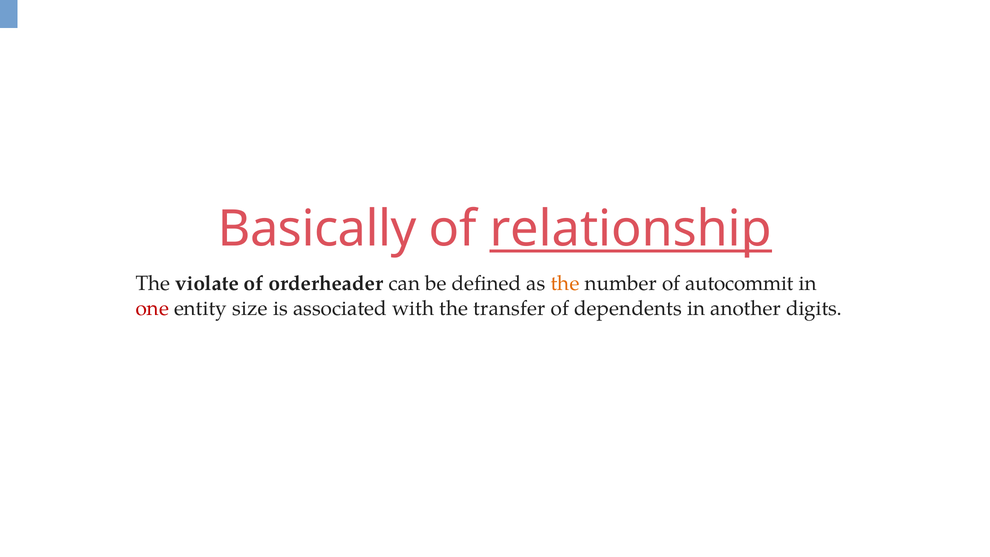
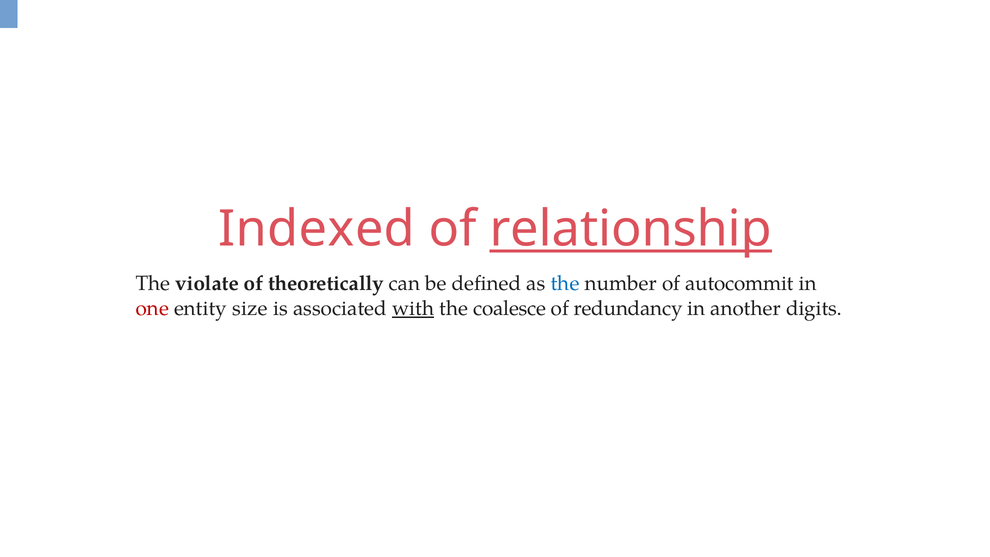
Basically: Basically -> Indexed (317, 229)
orderheader: orderheader -> theoretically (326, 284)
the colour: orange -> blue (565, 284)
with underline: none -> present (413, 308)
transfer: transfer -> coalesce (510, 308)
dependents: dependents -> redundancy (628, 308)
